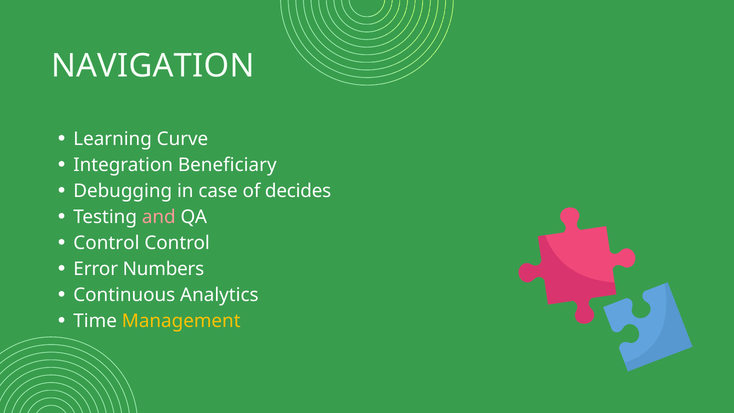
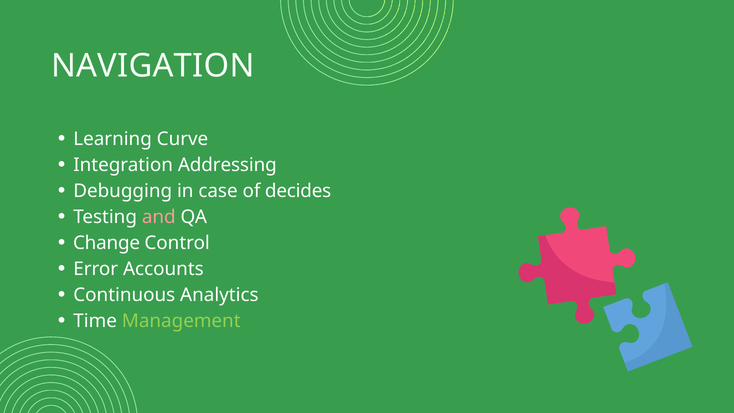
Beneficiary: Beneficiary -> Addressing (227, 165)
Control: Control -> Change (107, 243)
Numbers: Numbers -> Accounts (163, 269)
Management colour: yellow -> light green (181, 321)
